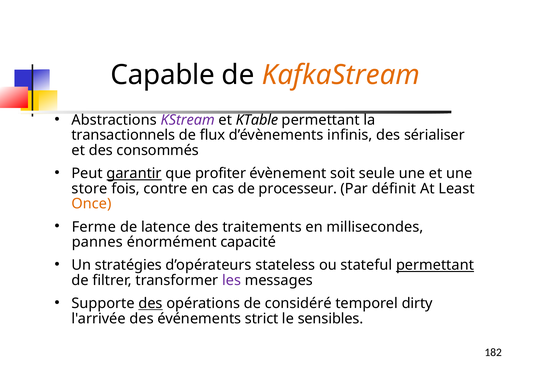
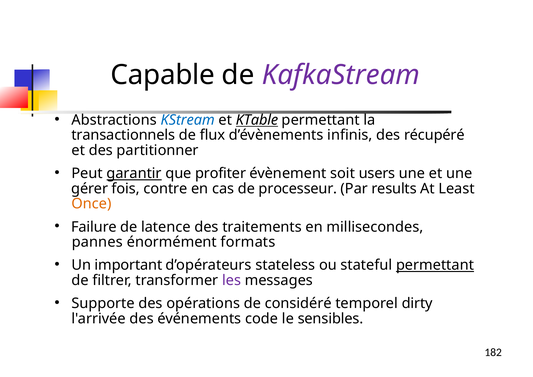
KafkaStream colour: orange -> purple (341, 75)
KStream colour: purple -> blue (188, 120)
KTable underline: none -> present (257, 120)
sérialiser: sérialiser -> récupéré (434, 135)
consommés: consommés -> partitionner (158, 150)
seule: seule -> users (377, 173)
store: store -> gérer (90, 189)
définit: définit -> results (394, 189)
Ferme: Ferme -> Failure (94, 227)
capacité: capacité -> formats (248, 242)
stratégies: stratégies -> important (128, 265)
des underline: present -> none (151, 303)
strict: strict -> code (262, 318)
